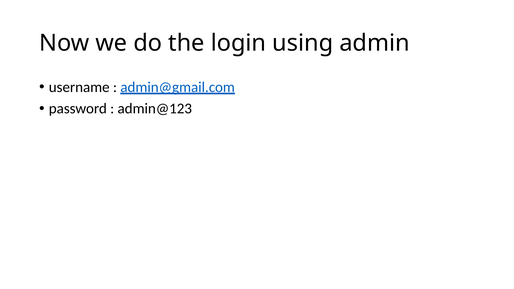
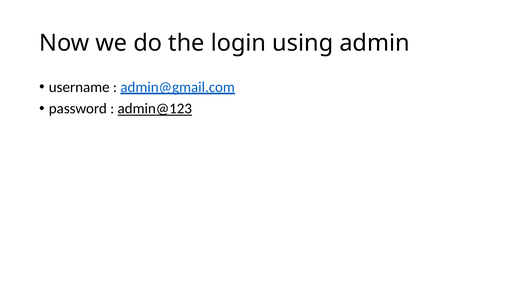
admin@123 underline: none -> present (155, 109)
